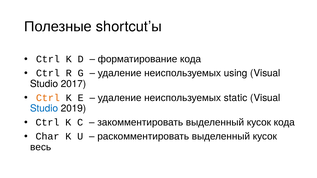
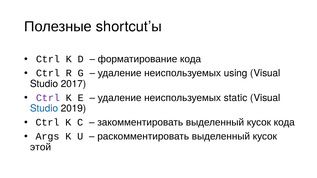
Ctrl colour: orange -> purple (48, 98)
Char: Char -> Args (47, 137)
весь: весь -> этой (41, 147)
